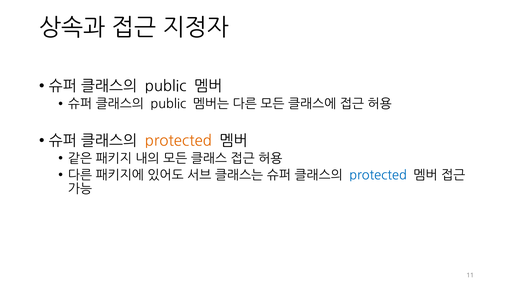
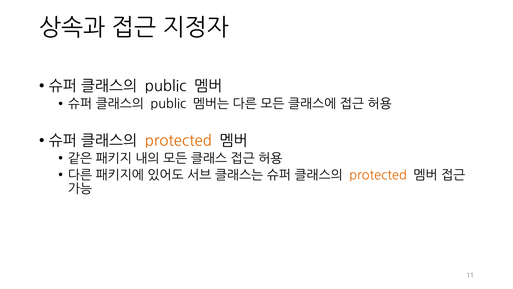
protected colour: blue -> orange (378, 175)
